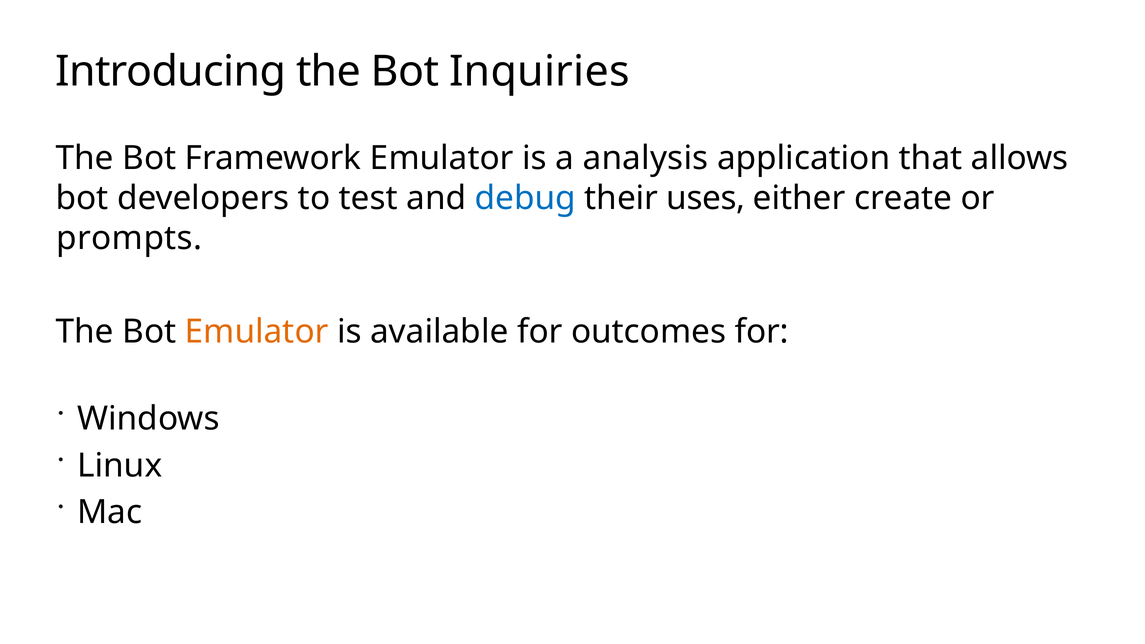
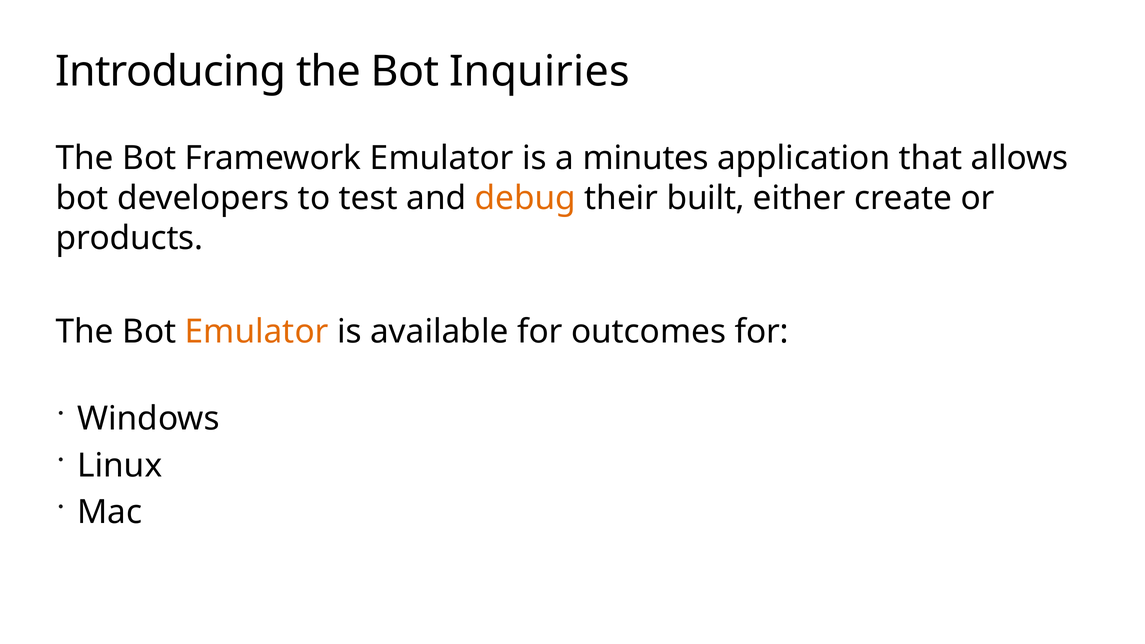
analysis: analysis -> minutes (646, 158)
debug colour: blue -> orange (525, 198)
uses: uses -> built (706, 198)
prompts: prompts -> products (129, 238)
